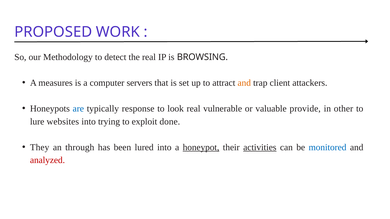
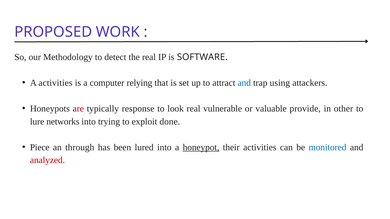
BROWSING: BROWSING -> SOFTWARE (202, 57)
A measures: measures -> activities (55, 83)
servers: servers -> relying (139, 83)
and colour: orange -> blue (244, 83)
client: client -> using (280, 83)
are colour: blue -> red (78, 109)
websites: websites -> networks (63, 122)
They: They -> Piece (40, 148)
activities underline: present -> none (260, 148)
